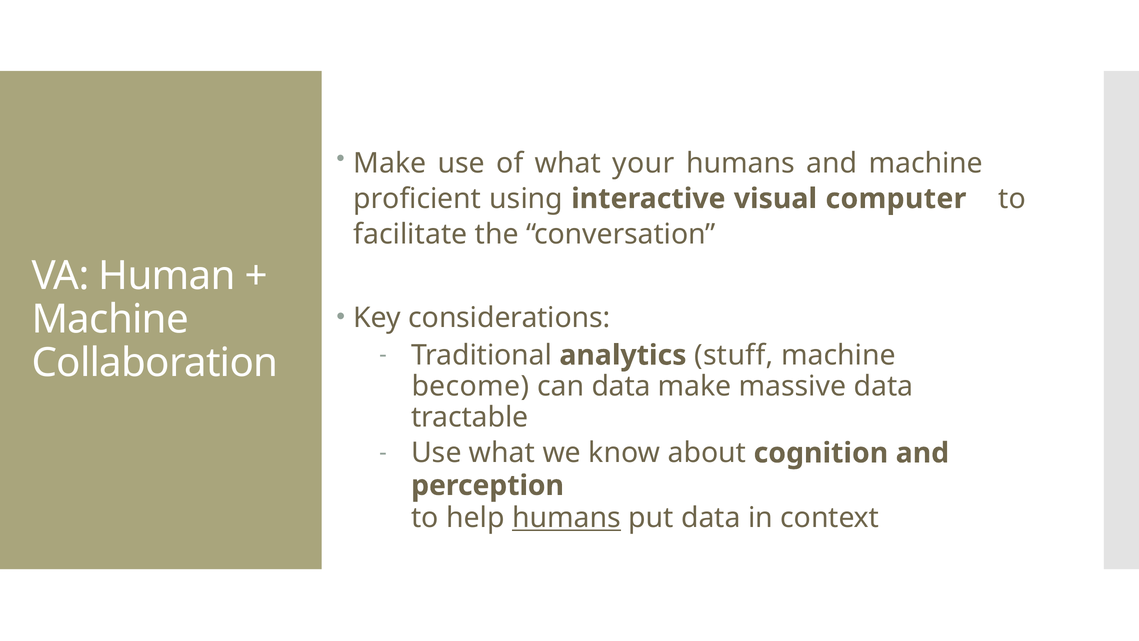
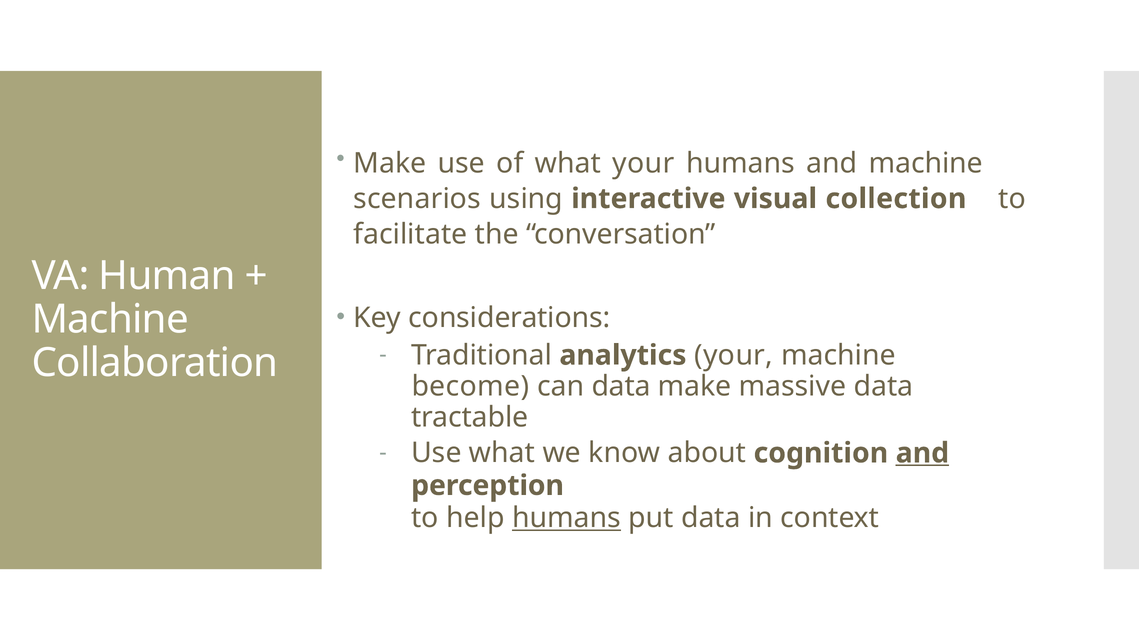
proficient: proficient -> scenarios (417, 199)
computer: computer -> collection (896, 199)
analytics stuff: stuff -> your (734, 355)
and underline: none -> present (922, 453)
